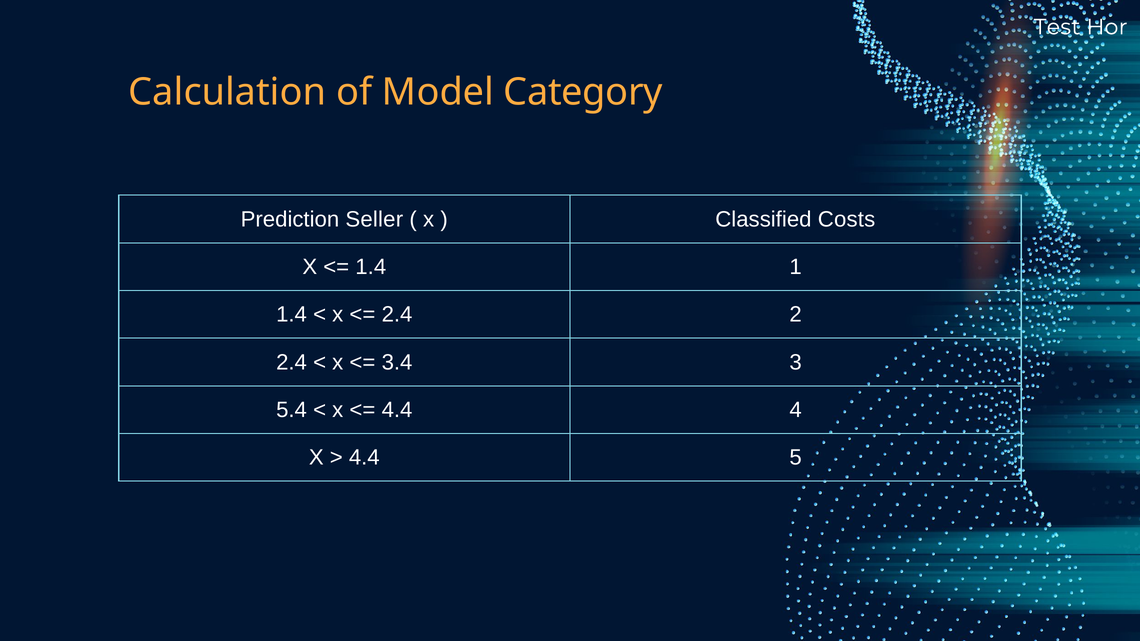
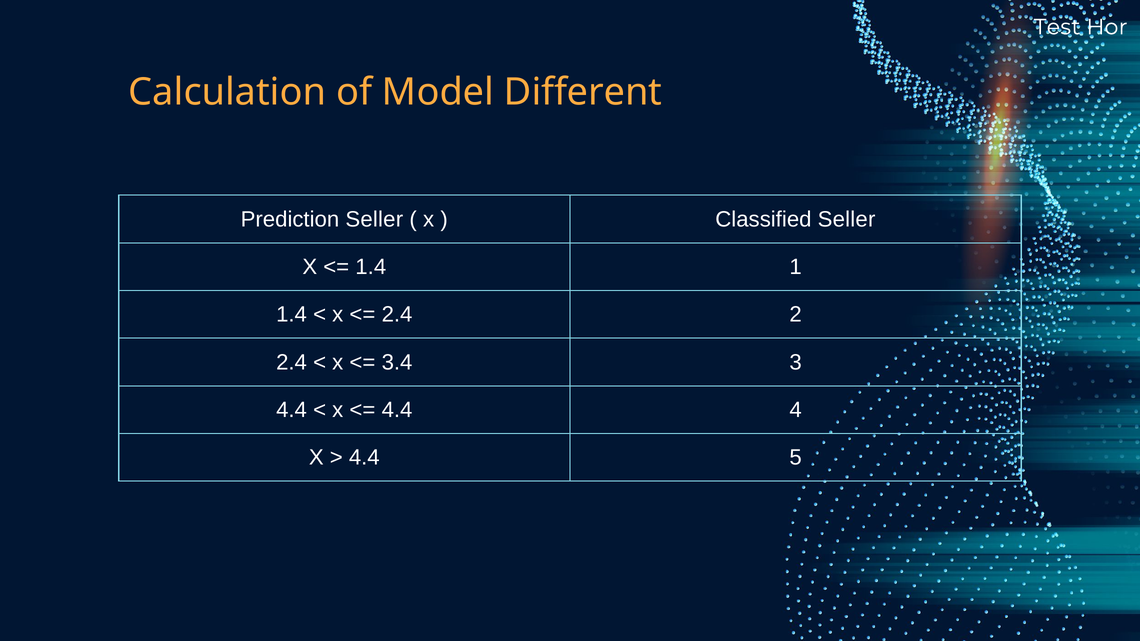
Category: Category -> Different (583, 92)
Classified Costs: Costs -> Seller (847, 219)
5.4: 5.4 -> 4.4 (292, 410)
